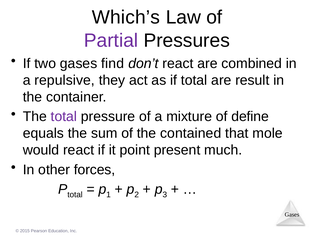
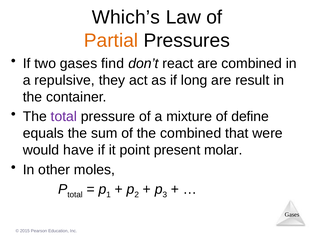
Partial colour: purple -> orange (111, 40)
if total: total -> long (194, 80)
the contained: contained -> combined (191, 133)
mole: mole -> were (268, 133)
would react: react -> have (79, 150)
much: much -> molar (223, 150)
forces: forces -> moles (95, 169)
